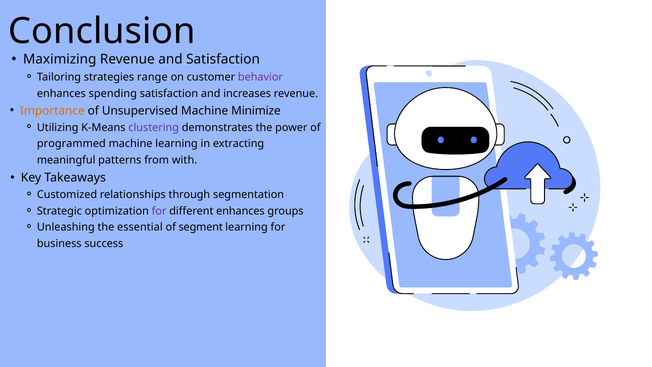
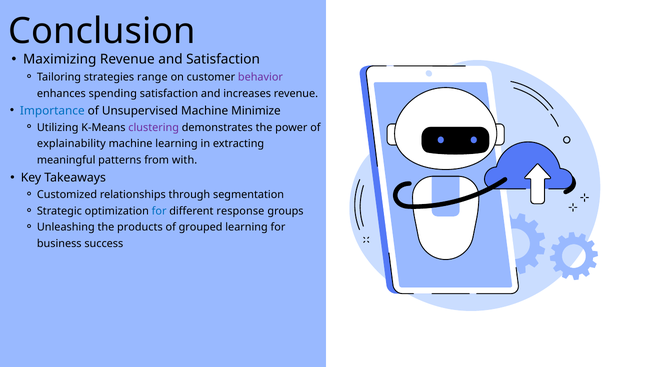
Importance colour: orange -> blue (52, 111)
programmed: programmed -> explainability (71, 144)
for colour: purple -> blue (159, 211)
different enhances: enhances -> response (240, 211)
essential: essential -> products (140, 227)
segment: segment -> grouped (201, 227)
